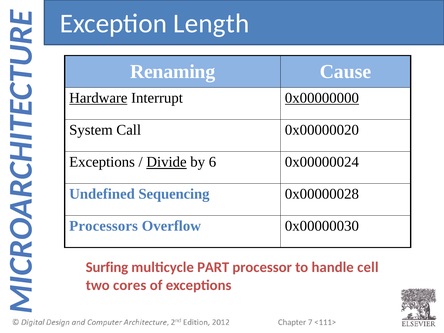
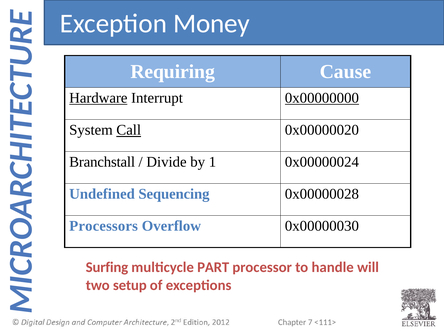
Length: Length -> Money (211, 24)
Renaming: Renaming -> Requiring (173, 72)
Call underline: none -> present (129, 130)
Exceptions: Exceptions -> Branchstall (102, 162)
Divide underline: present -> none (167, 162)
6: 6 -> 1 (213, 162)
cell: cell -> will (368, 267)
cores: cores -> setup (130, 285)
